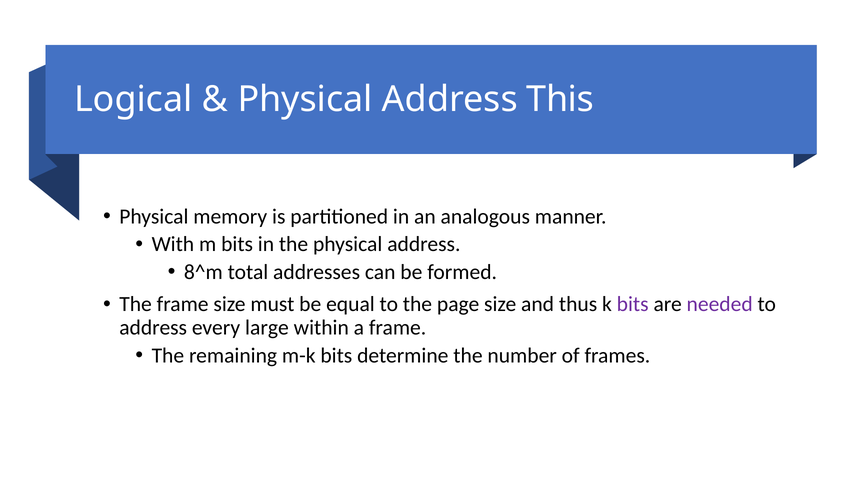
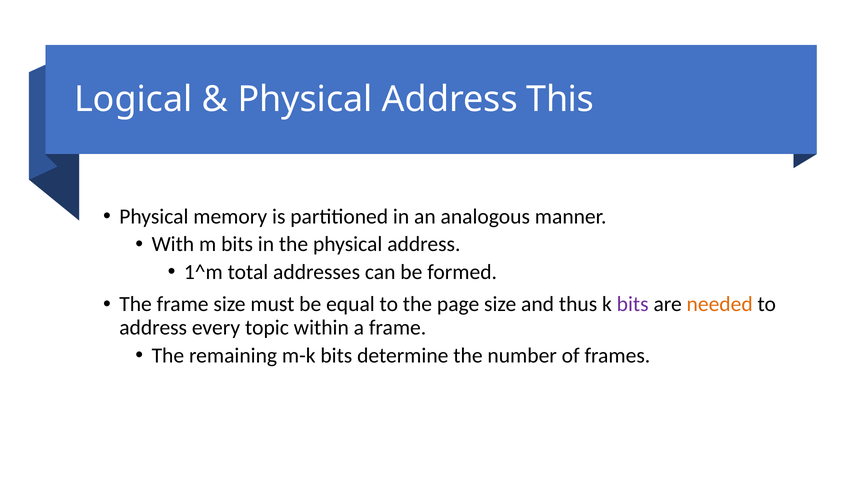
8^m: 8^m -> 1^m (203, 272)
needed colour: purple -> orange (720, 304)
large: large -> topic (267, 328)
